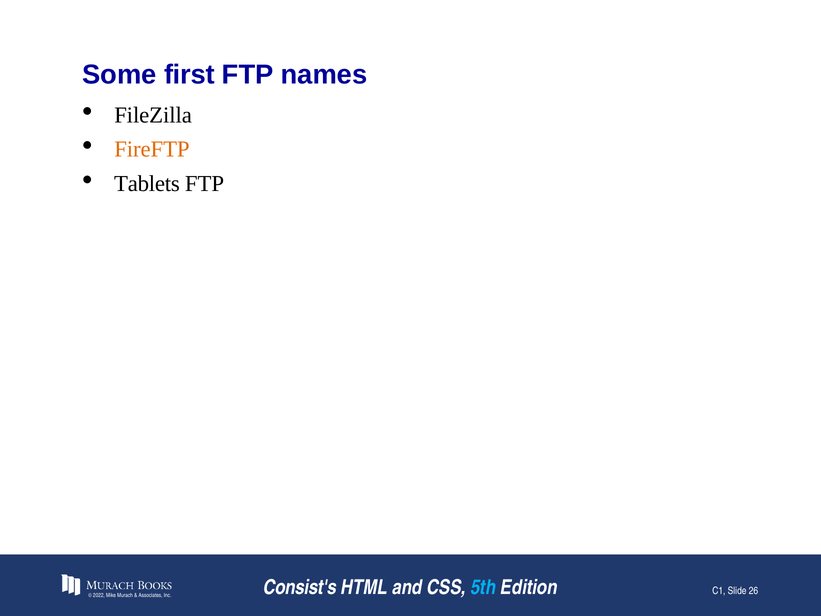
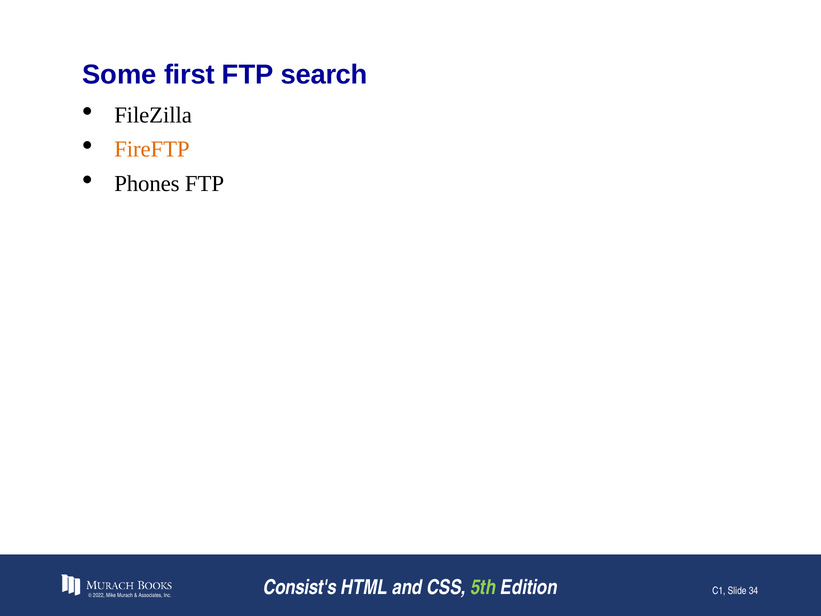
names: names -> search (324, 75)
Tablets: Tablets -> Phones (147, 184)
5th colour: light blue -> light green (483, 587)
26: 26 -> 34 (753, 591)
